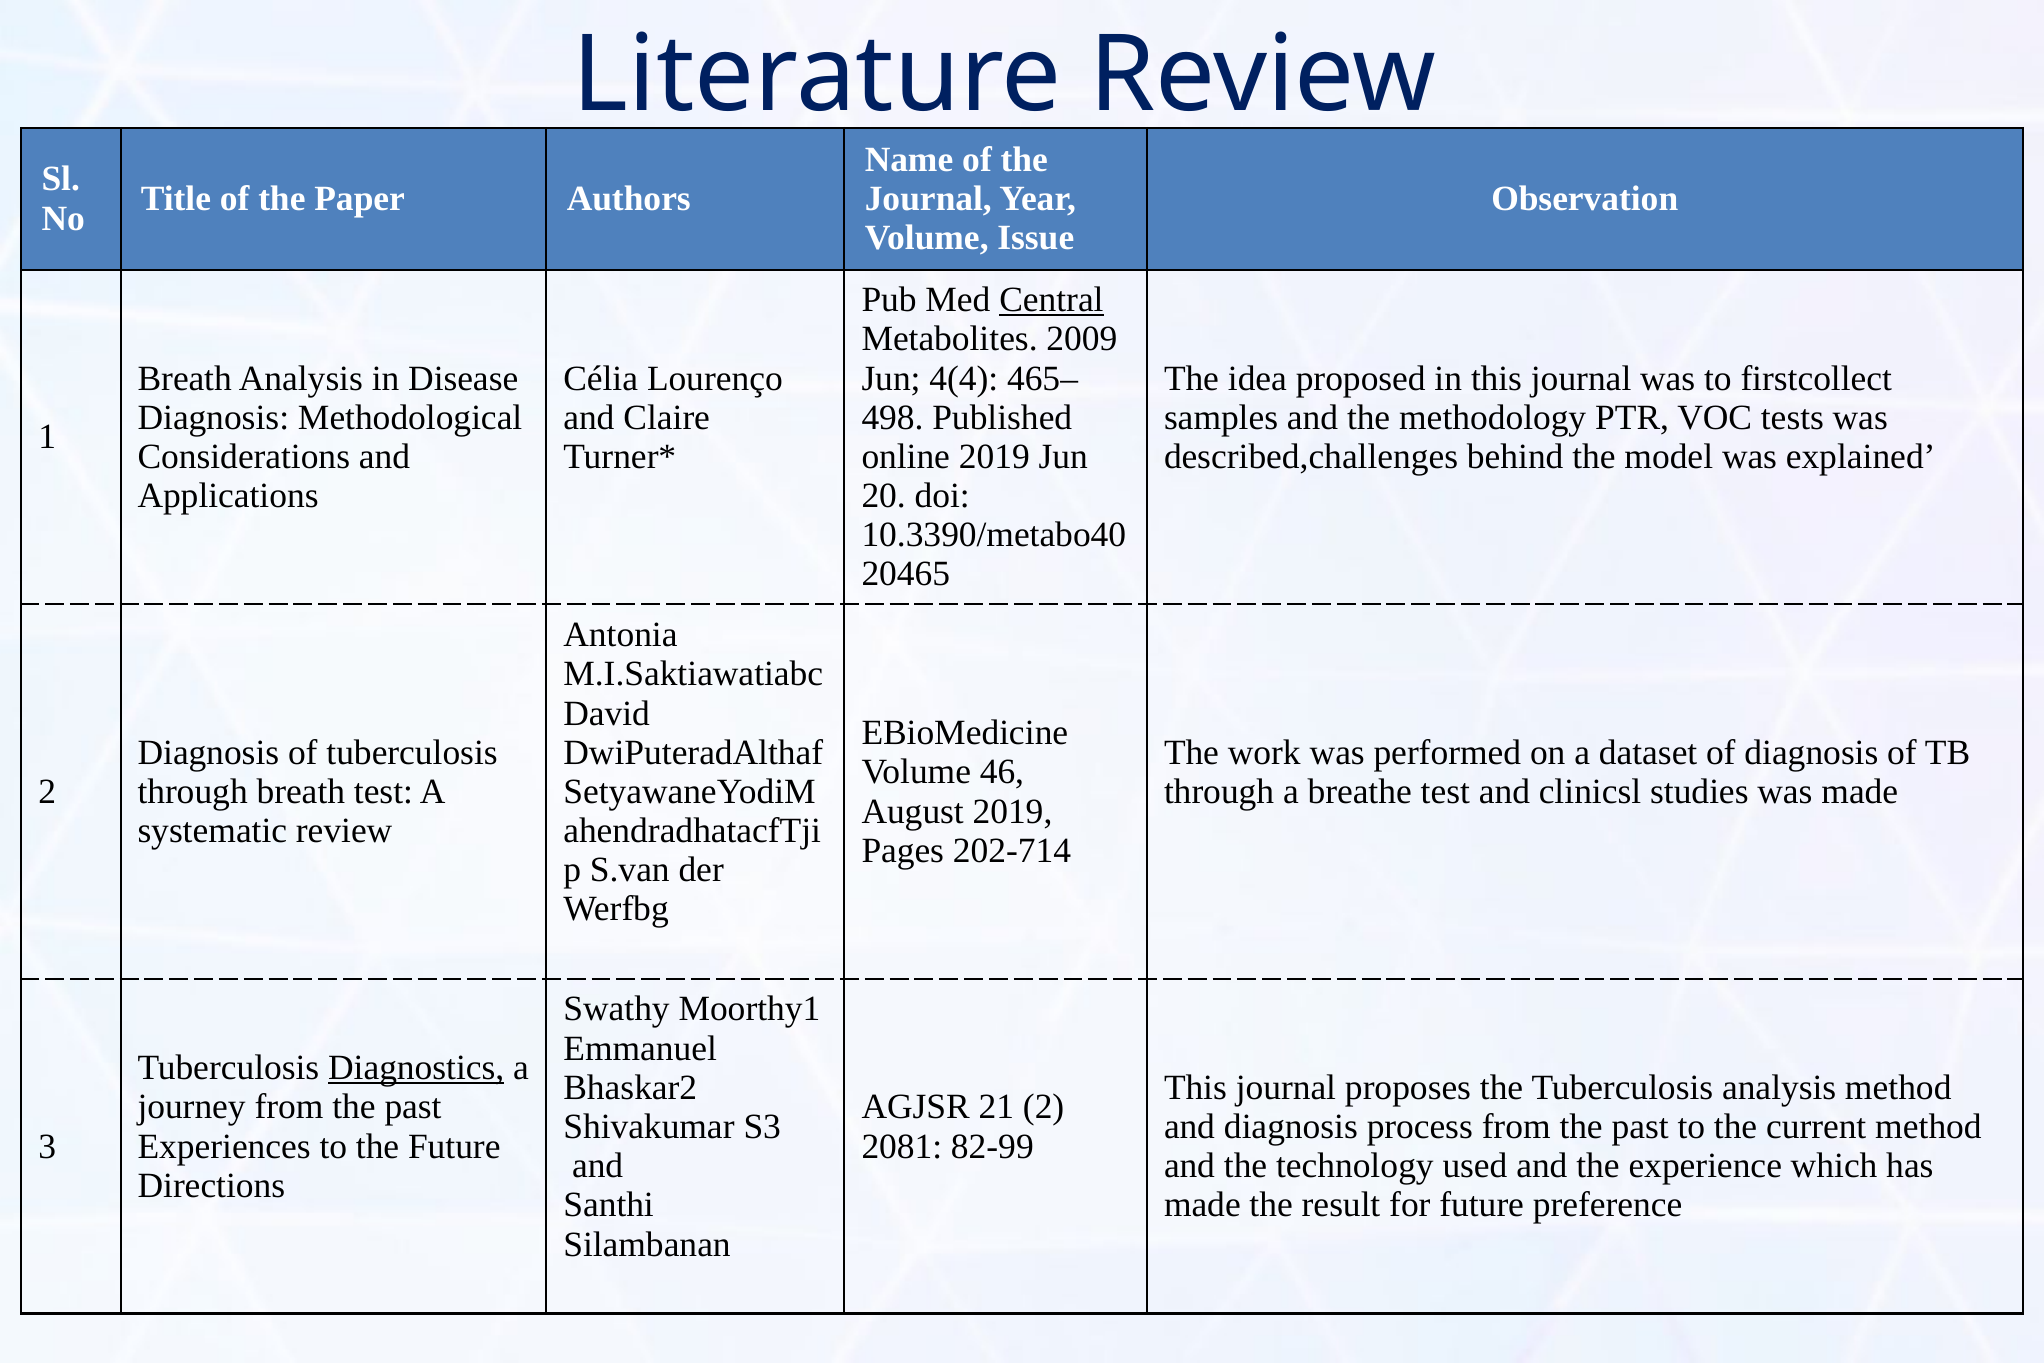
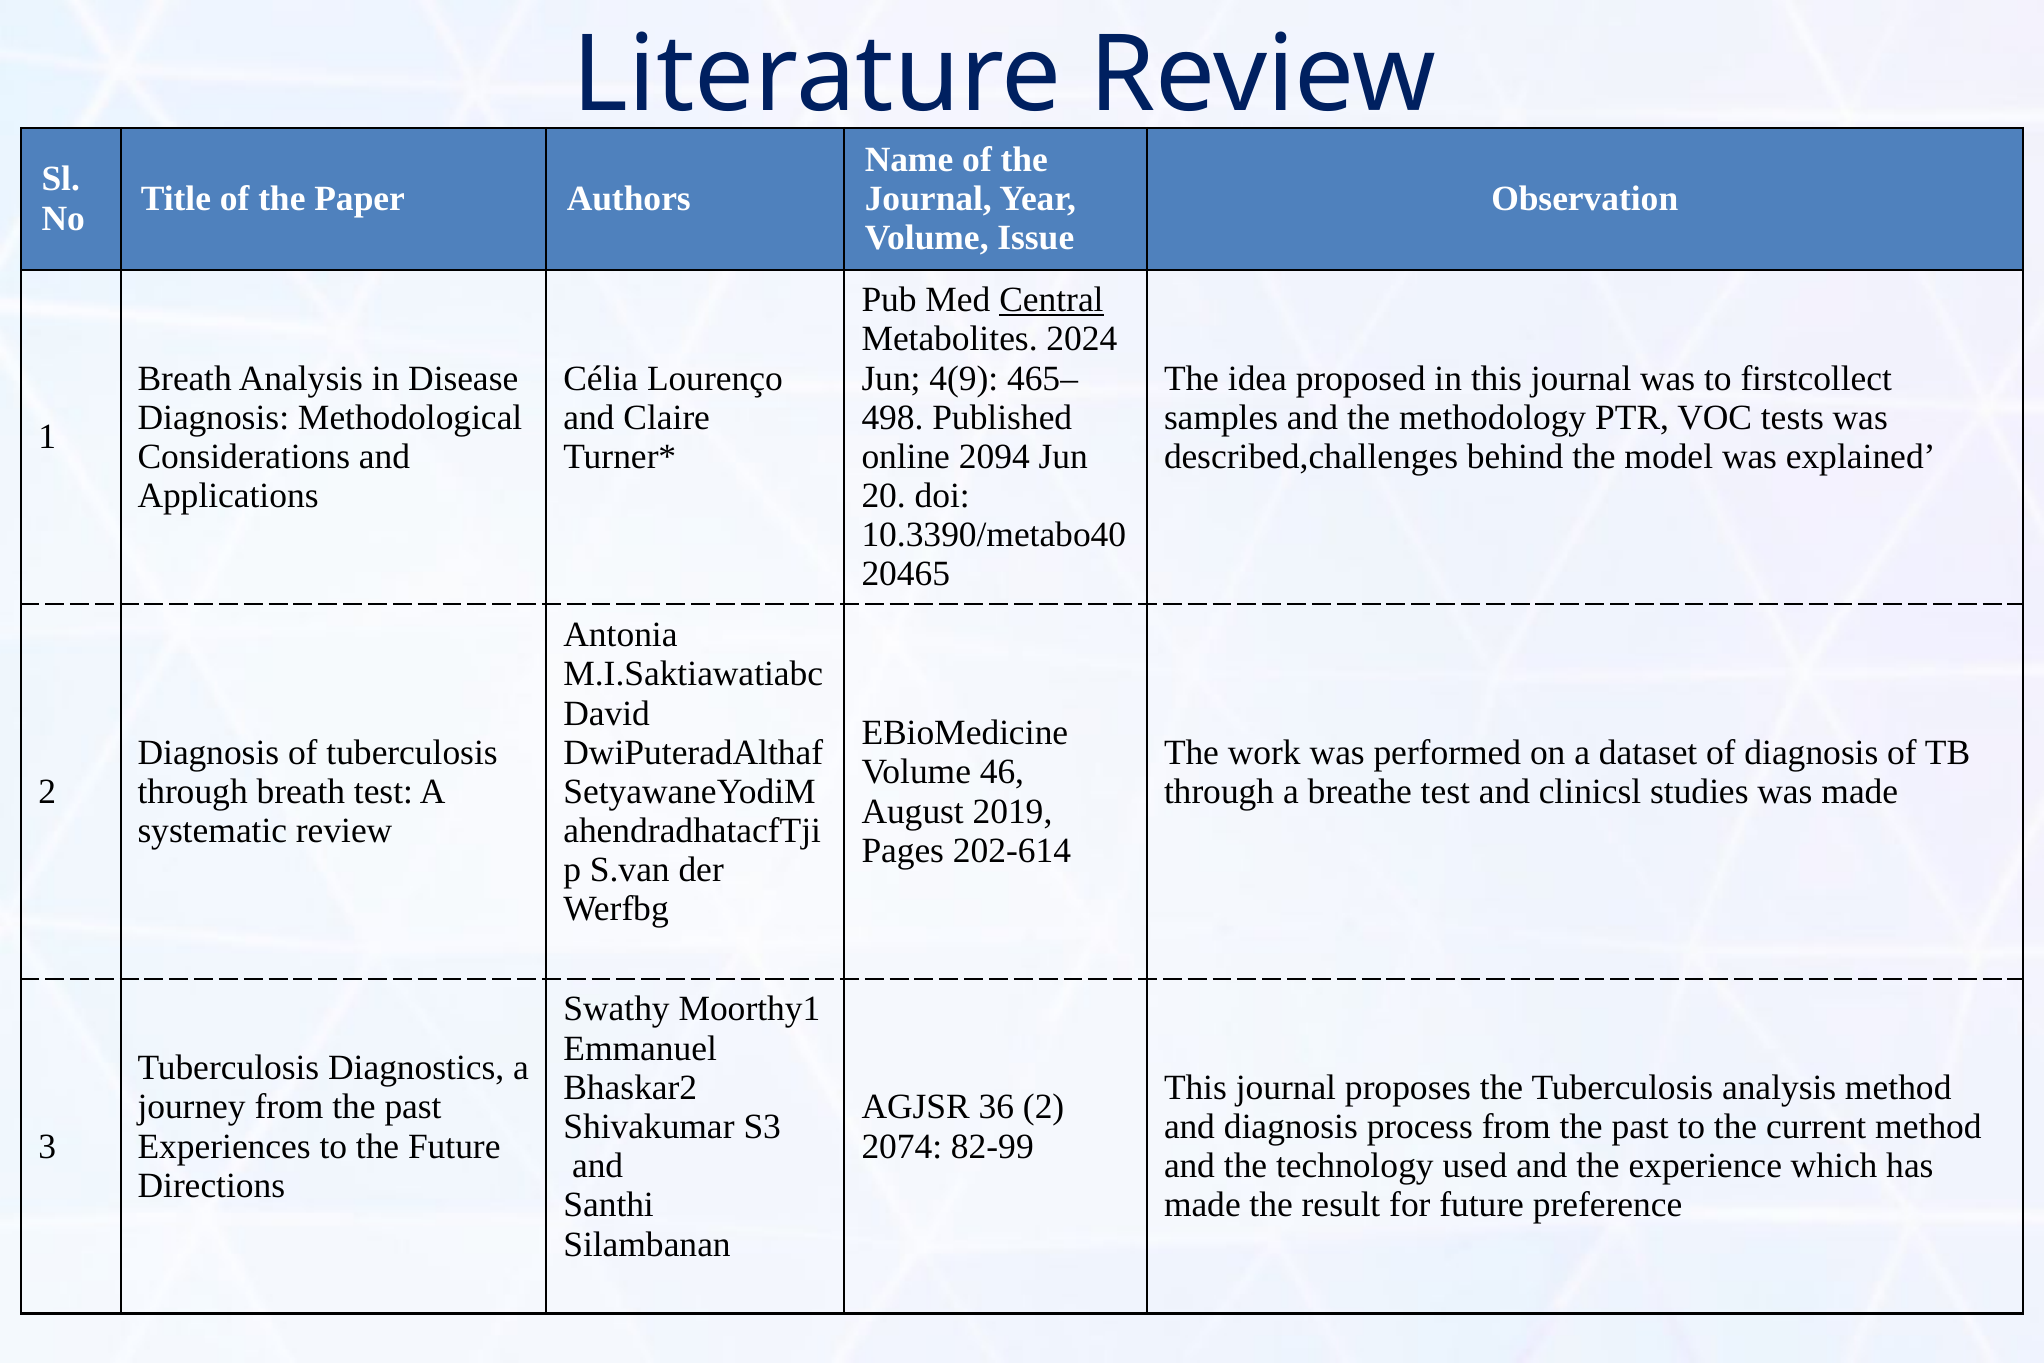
2009: 2009 -> 2024 (1082, 339)
4(4: 4(4 -> 4(9 (964, 378)
online 2019: 2019 -> 2094 (994, 457)
202-714: 202-714 -> 202-614 (1012, 850)
Diagnostics underline: present -> none (416, 1068)
21: 21 -> 36 (996, 1107)
2081: 2081 -> 2074 (902, 1146)
